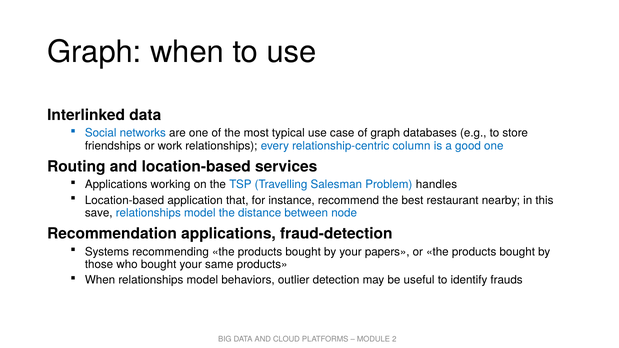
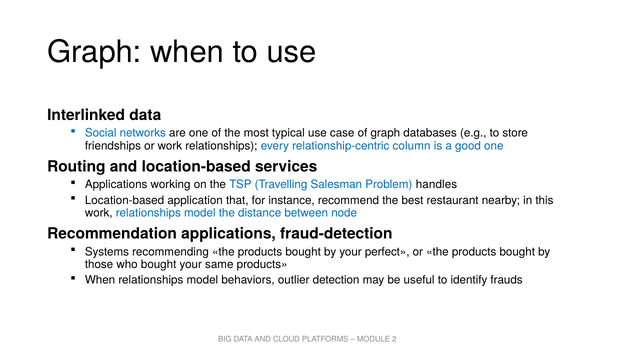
save: save -> work (99, 213)
papers: papers -> perfect (387, 252)
